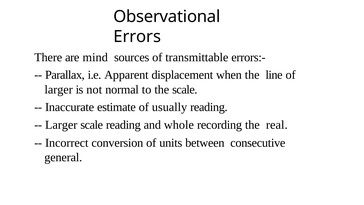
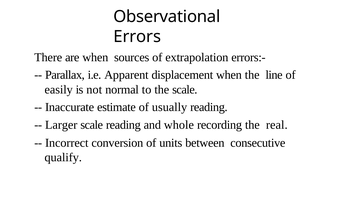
are mind: mind -> when (95, 57)
transmittable: transmittable -> extrapolation (197, 57)
larger: larger -> easily (59, 89)
general: general -> qualify (63, 157)
